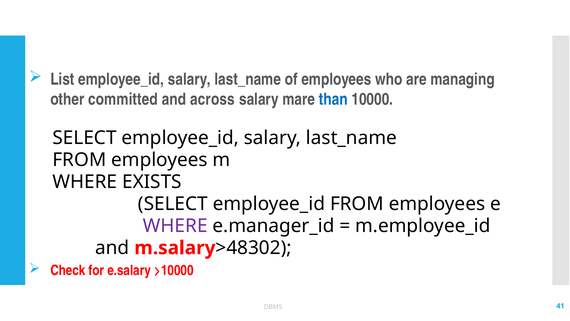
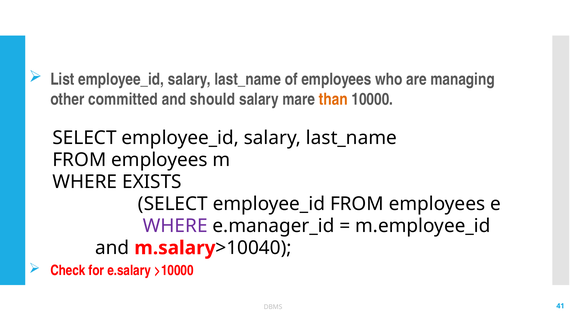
across: across -> should (213, 99)
than colour: blue -> orange (333, 99)
>48302: >48302 -> >10040 (254, 248)
